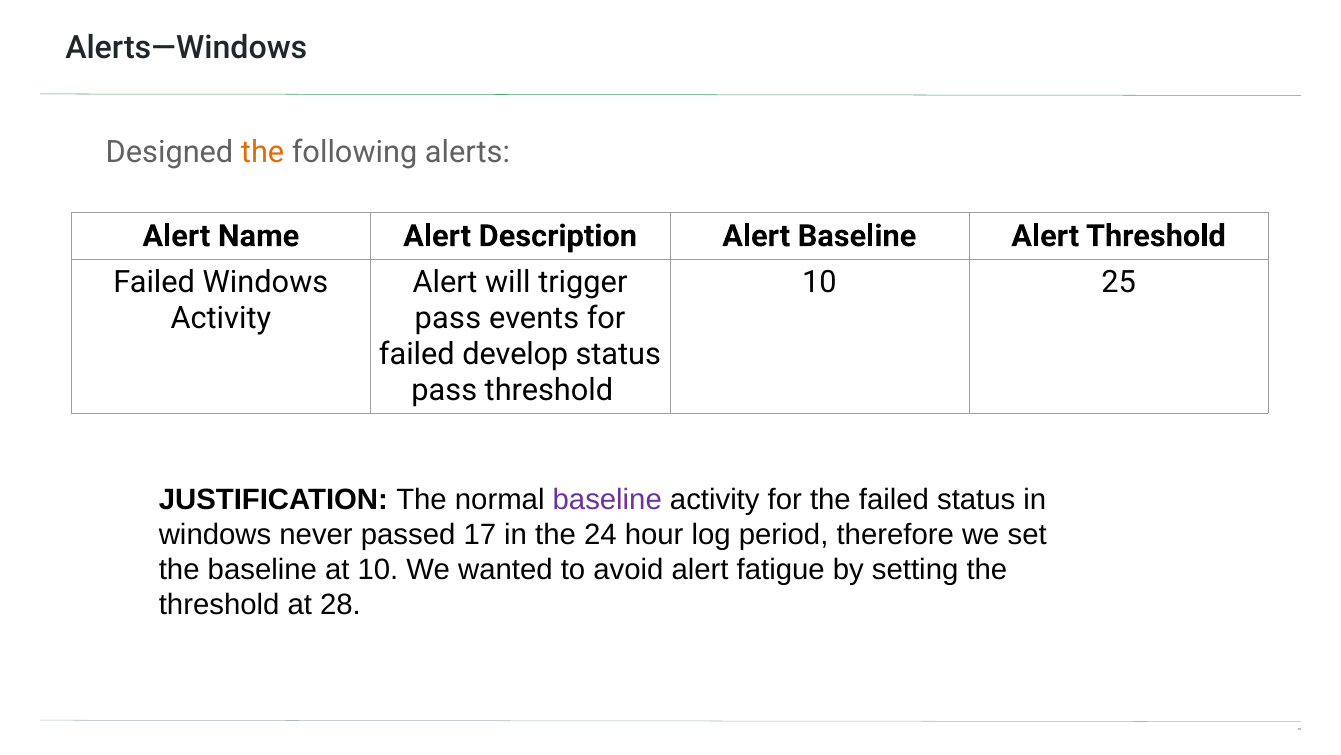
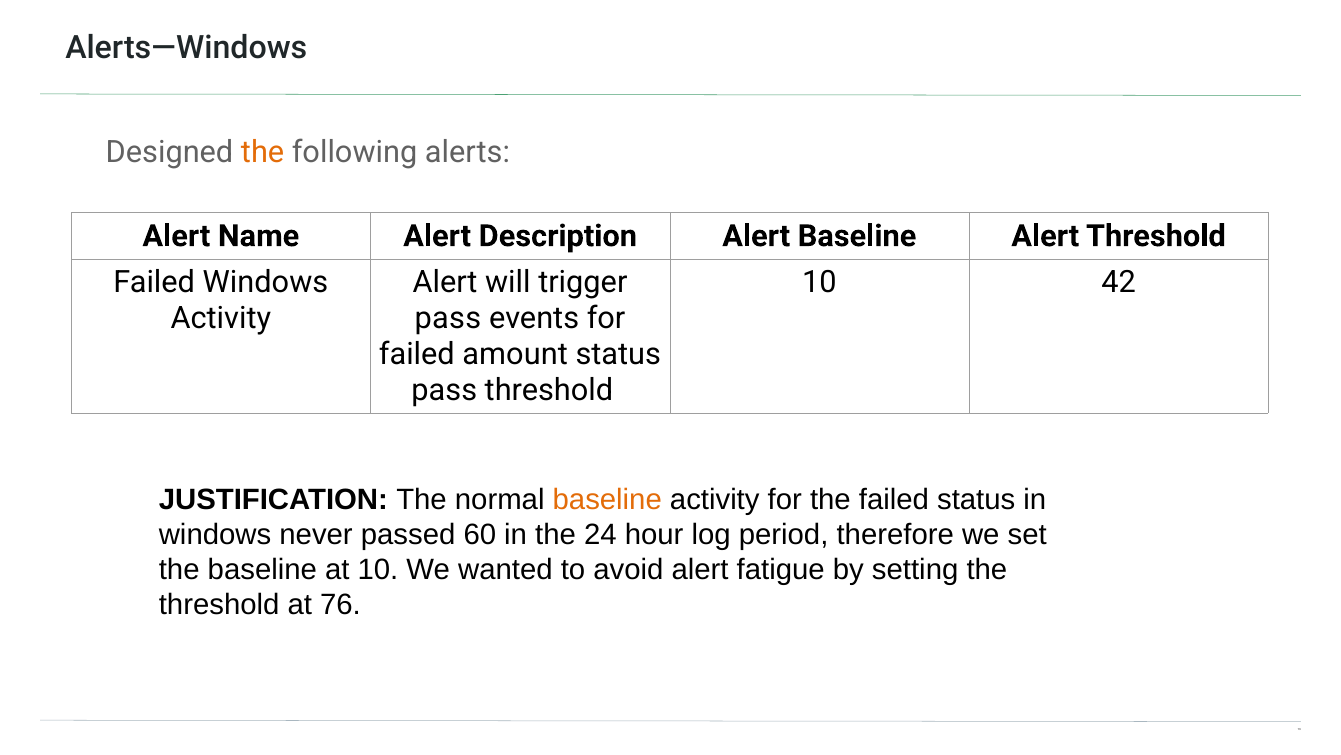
25: 25 -> 42 (1119, 282)
develop: develop -> amount (515, 354)
baseline colour: purple -> orange (607, 499)
17: 17 -> 60 (480, 534)
28: 28 -> 76 (340, 605)
